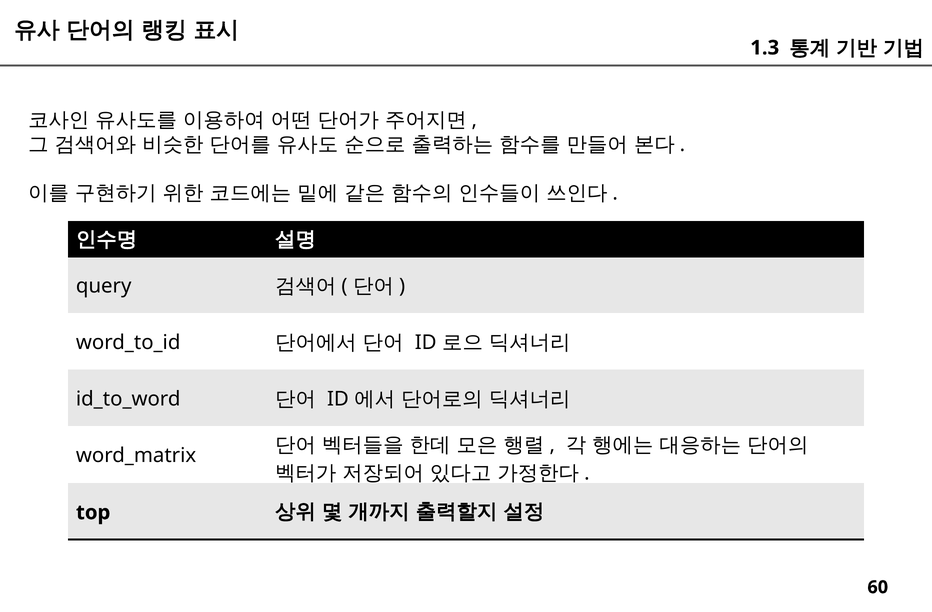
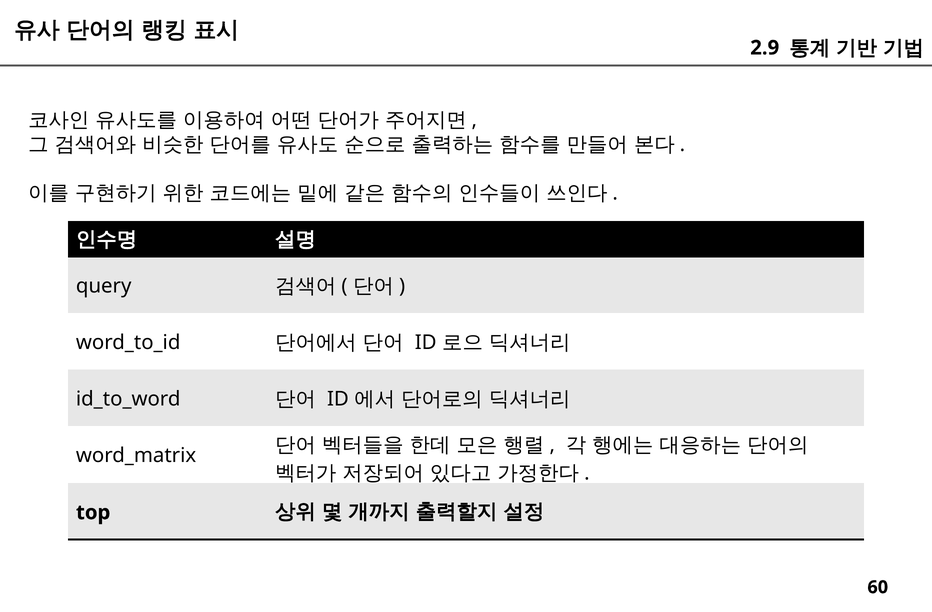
1.3: 1.3 -> 2.9 (765, 48)
